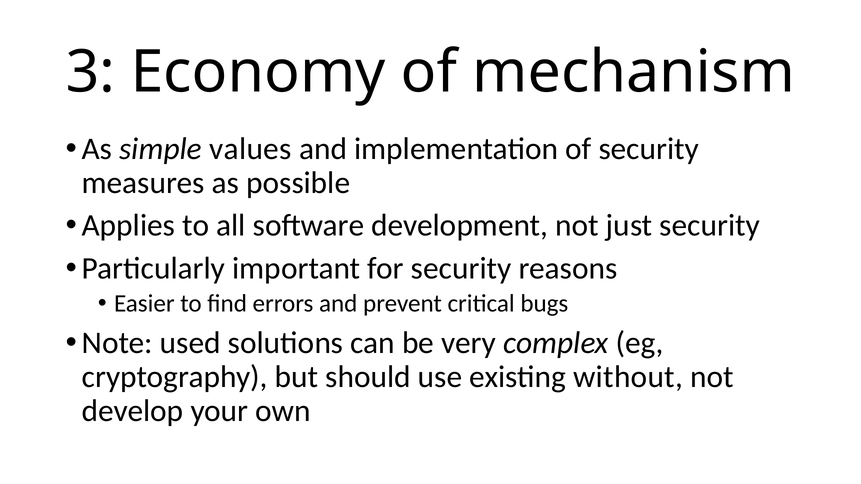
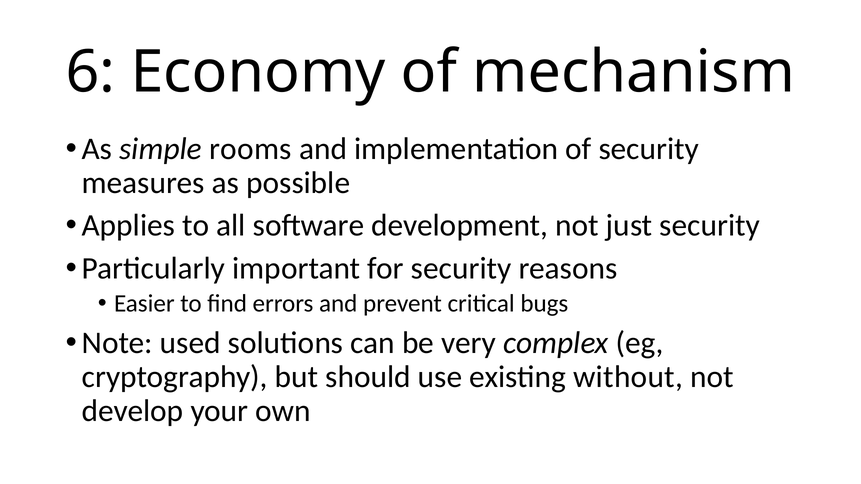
3: 3 -> 6 (90, 72)
values: values -> rooms (250, 149)
